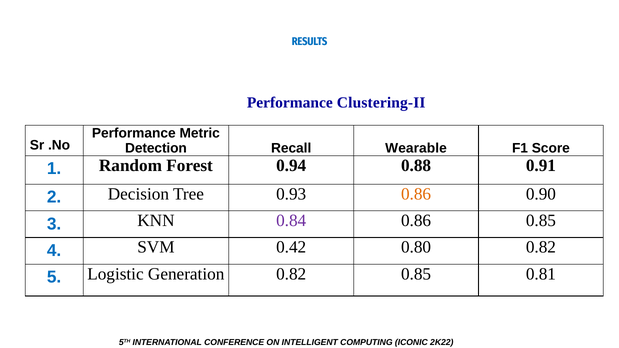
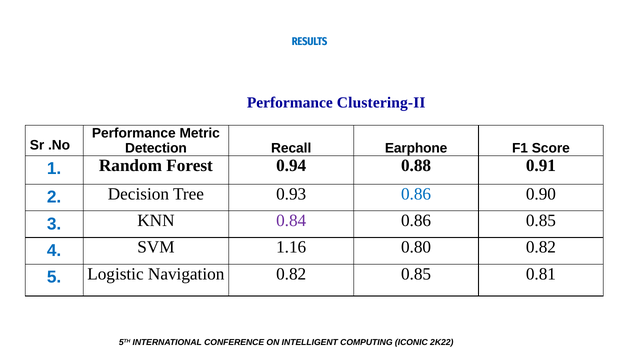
Wearable: Wearable -> Earphone (416, 148)
0.86 colour: orange -> blue (416, 194)
0.42: 0.42 -> 1.16 (291, 247)
Generation: Generation -> Navigation (186, 274)
